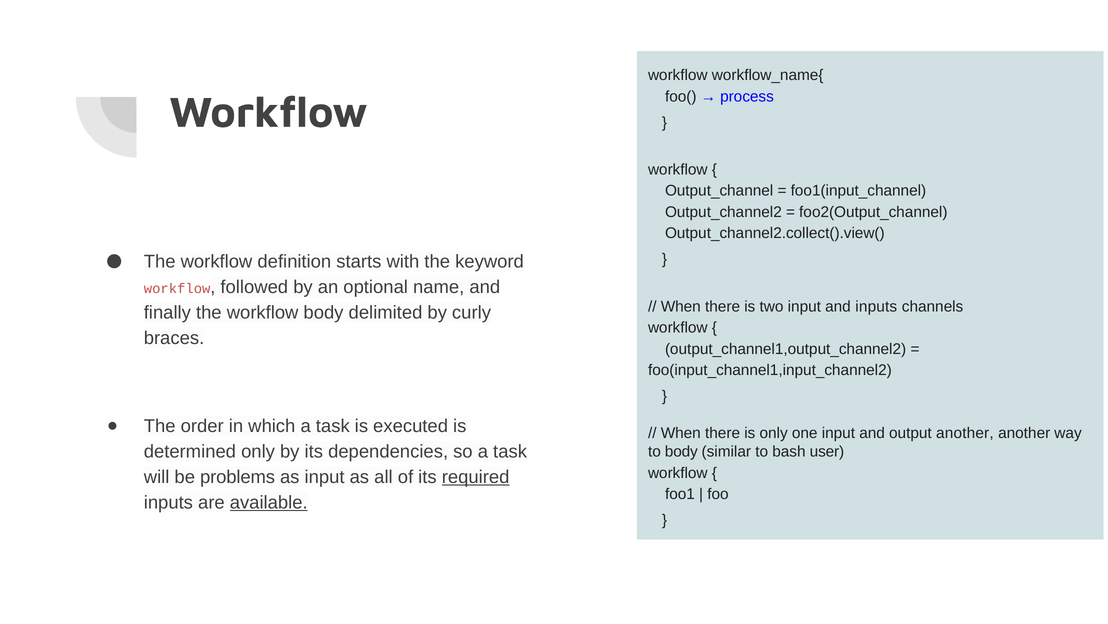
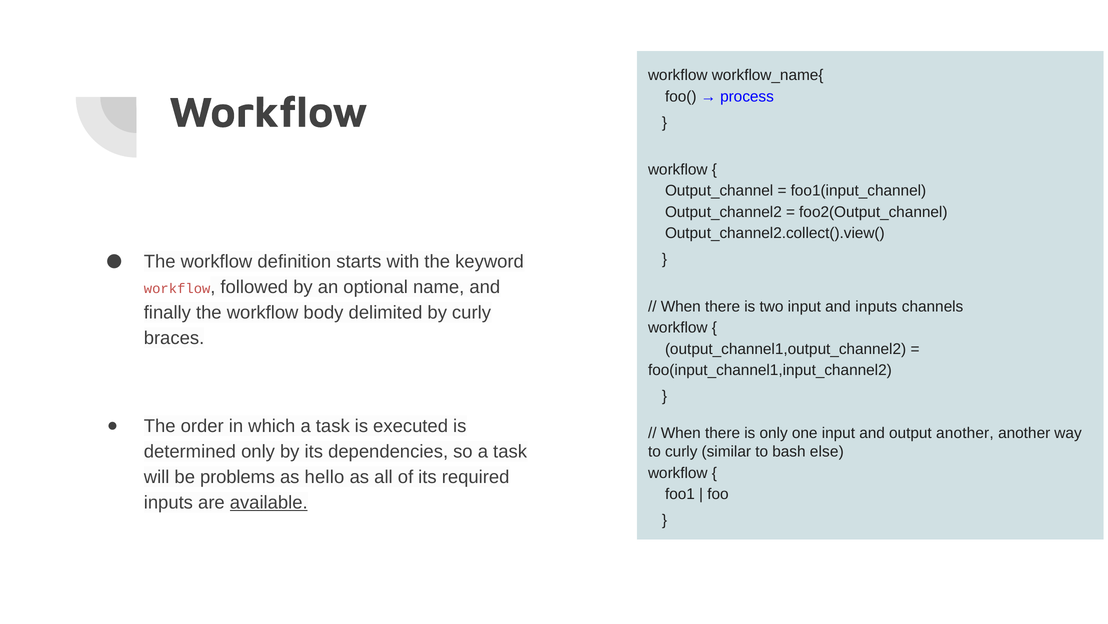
to body: body -> curly (681, 451)
user: user -> else (827, 451)
as input: input -> hello (324, 477)
required underline: present -> none (476, 477)
